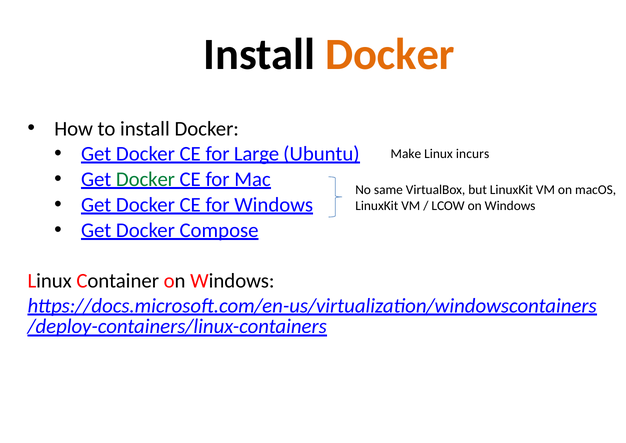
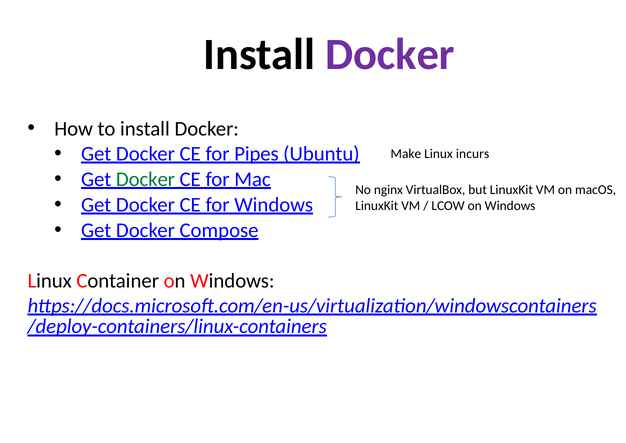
Docker colour: orange -> purple (390, 54)
Large: Large -> Pipes (257, 154)
same: same -> nginx (388, 189)
